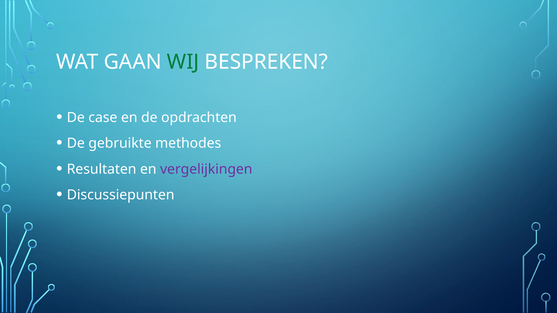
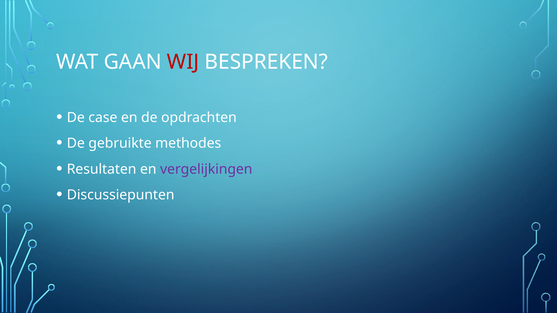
WIJ colour: green -> red (183, 62)
